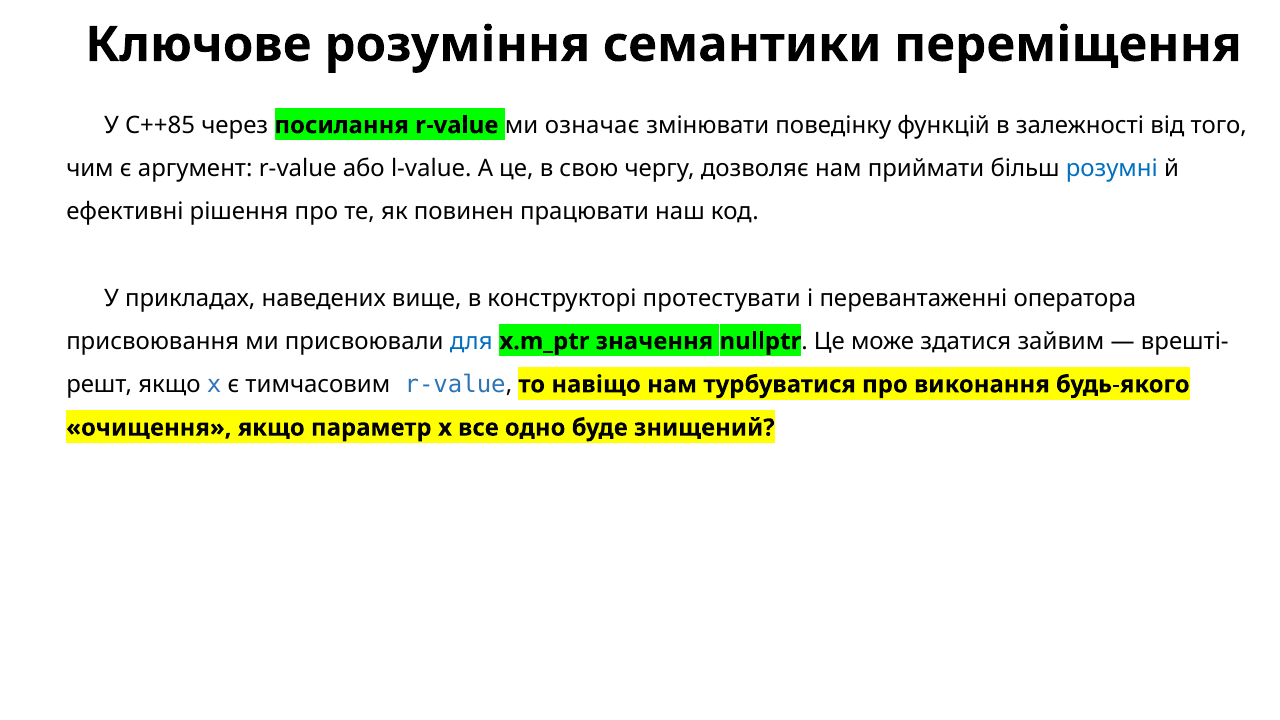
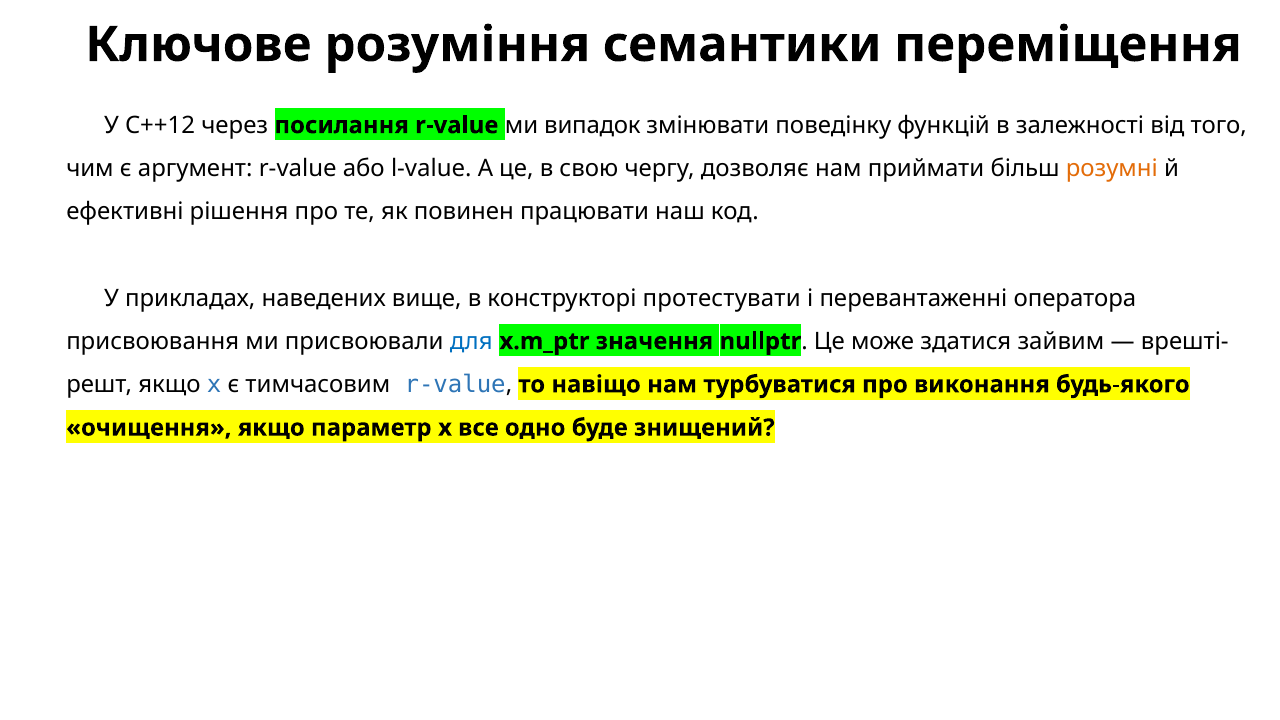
C++85: C++85 -> C++12 (160, 125)
означає: означає -> випадок (592, 125)
розумні colour: blue -> orange (1112, 169)
